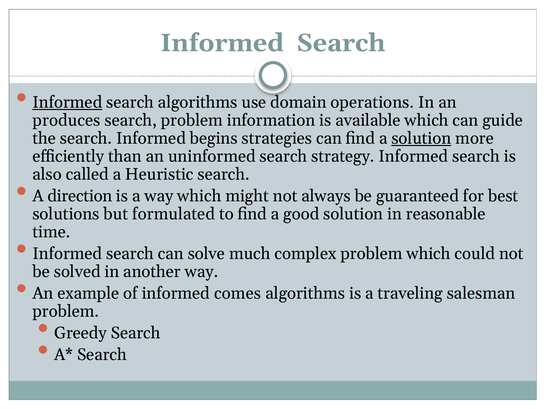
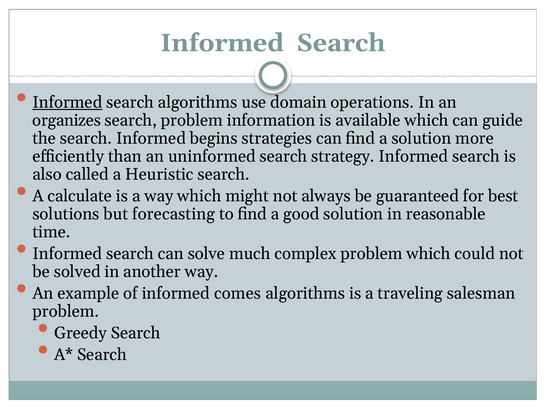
produces: produces -> organizes (67, 121)
solution underline: present -> none (421, 139)
direction: direction -> calculate (80, 196)
formulated: formulated -> forecasting (174, 214)
